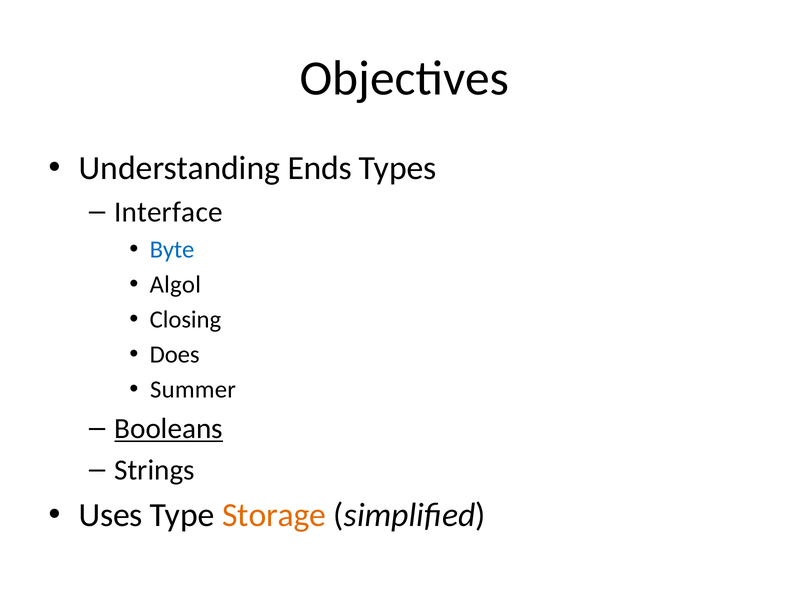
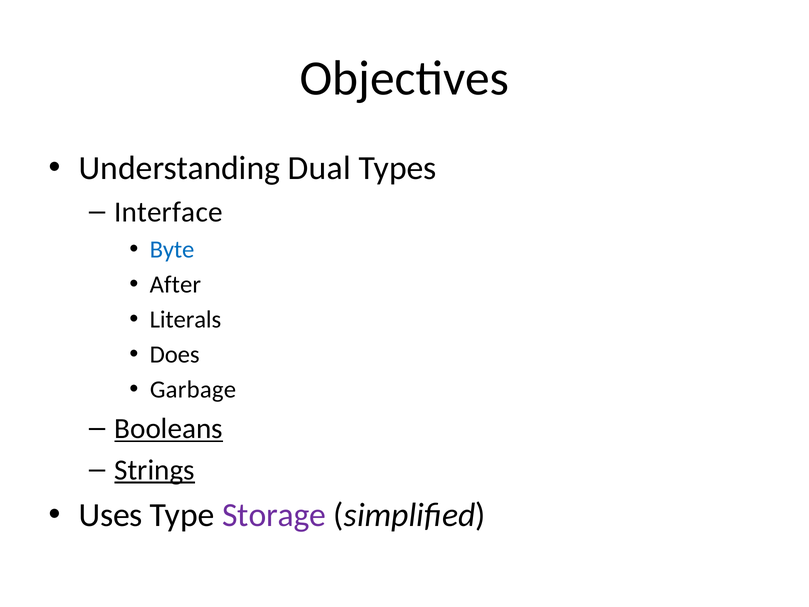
Ends: Ends -> Dual (319, 168)
Algol: Algol -> After (175, 284)
Closing: Closing -> Literals (185, 319)
Summer: Summer -> Garbage (193, 389)
Strings underline: none -> present (155, 470)
Storage colour: orange -> purple (274, 515)
